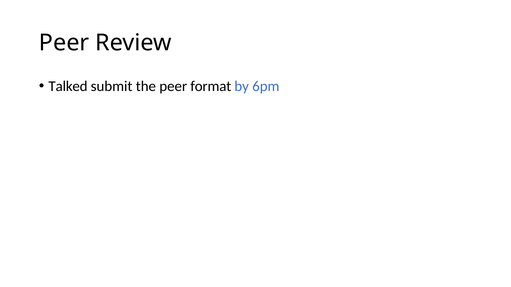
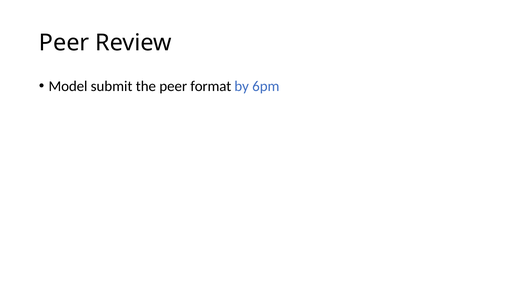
Talked: Talked -> Model (68, 86)
